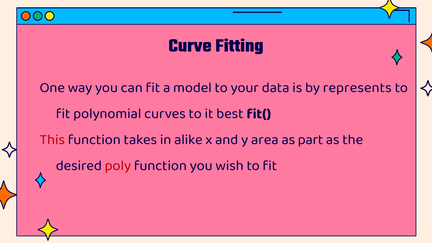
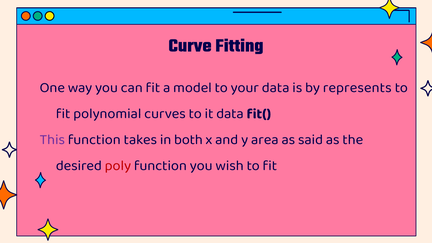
it best: best -> data (230, 114)
This colour: red -> purple (52, 139)
alike: alike -> both (188, 139)
part: part -> said (311, 139)
